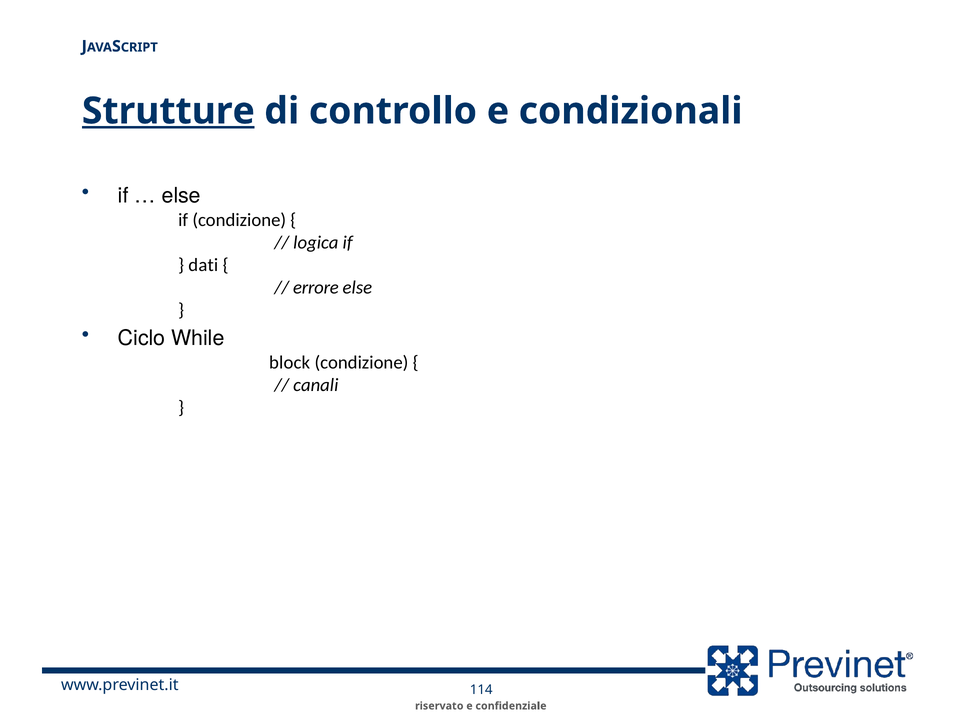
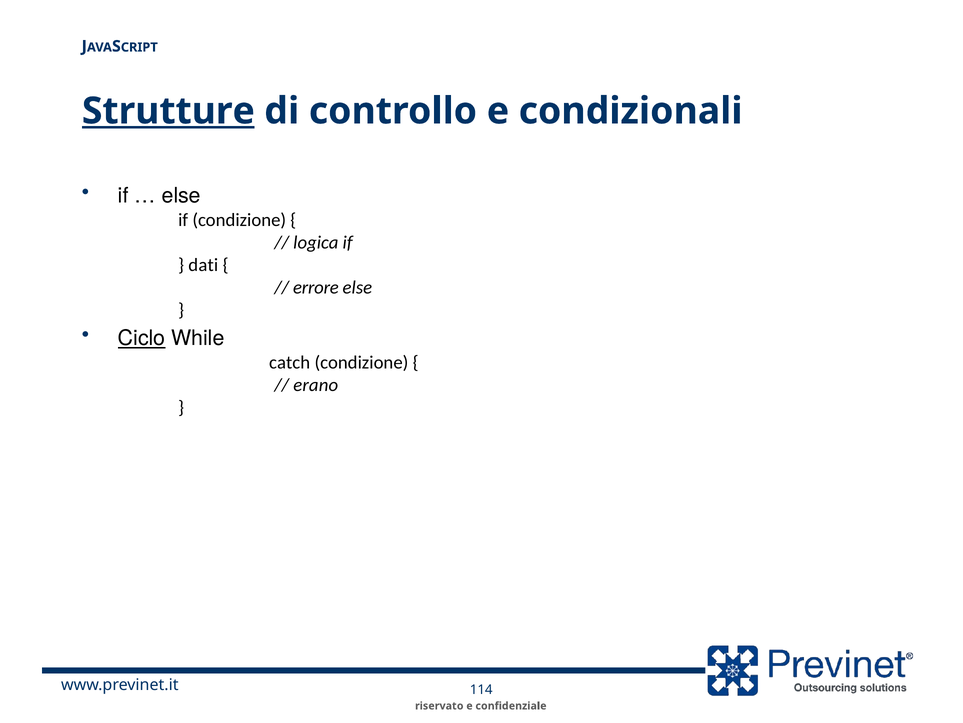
Ciclo underline: none -> present (142, 338)
block: block -> catch (290, 362)
canali: canali -> erano (316, 384)
